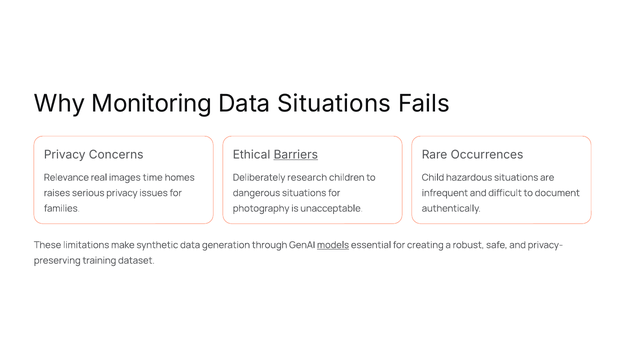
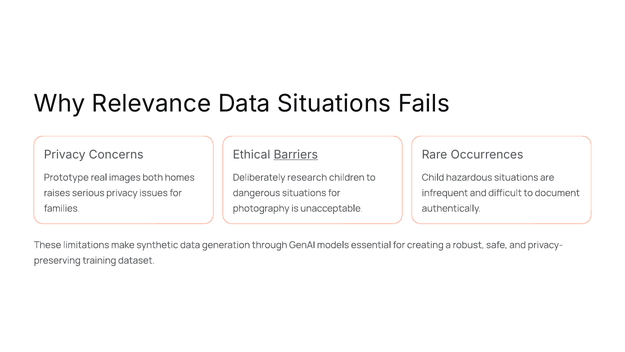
Monitoring: Monitoring -> Relevance (152, 104)
Relevance: Relevance -> Prototype (66, 177)
time: time -> both (153, 177)
models underline: present -> none (333, 245)
